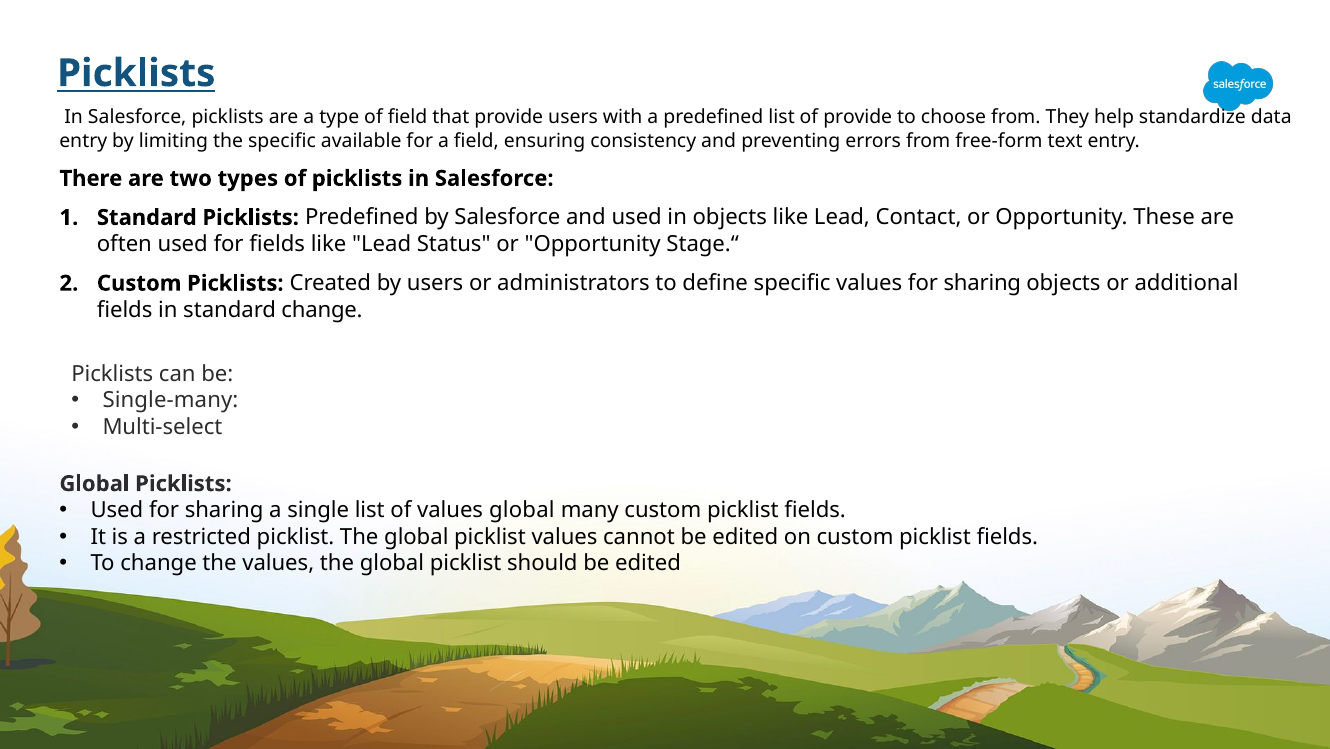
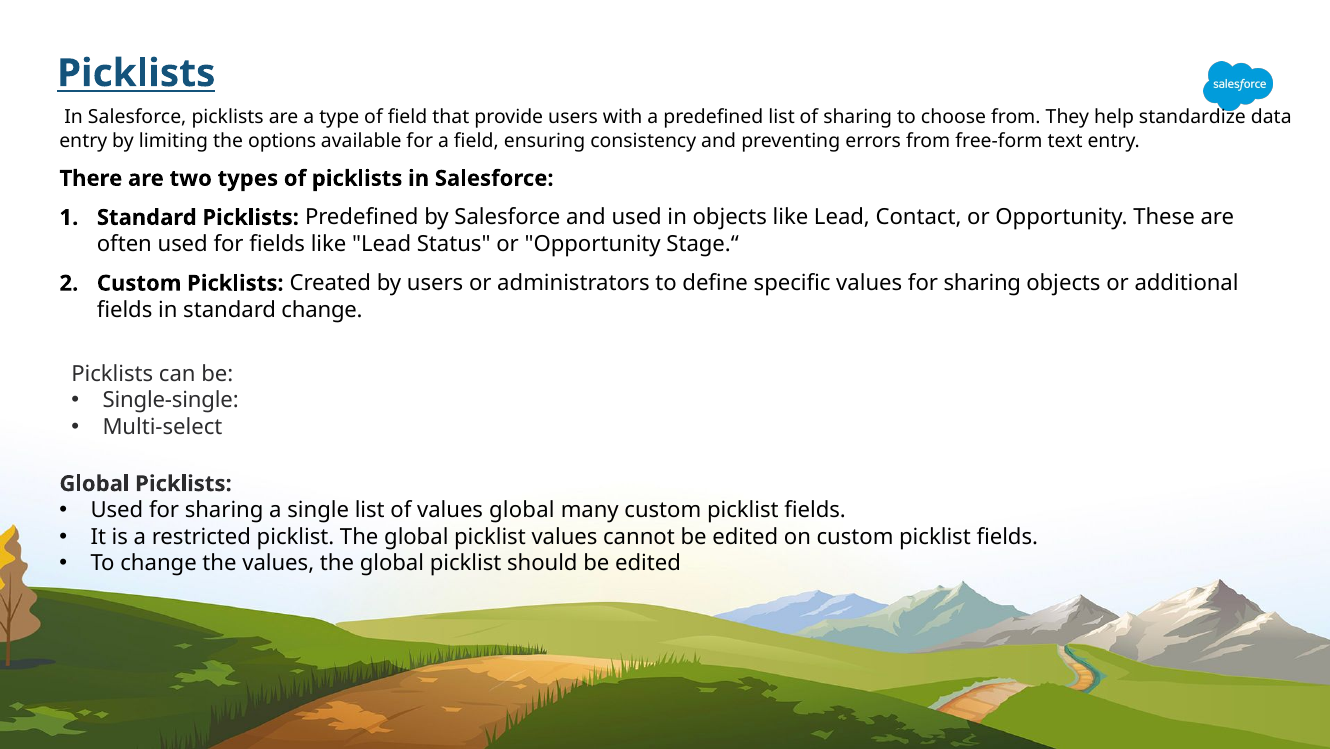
of provide: provide -> sharing (858, 117)
the specific: specific -> options (282, 141)
Single-many: Single-many -> Single-single (171, 400)
